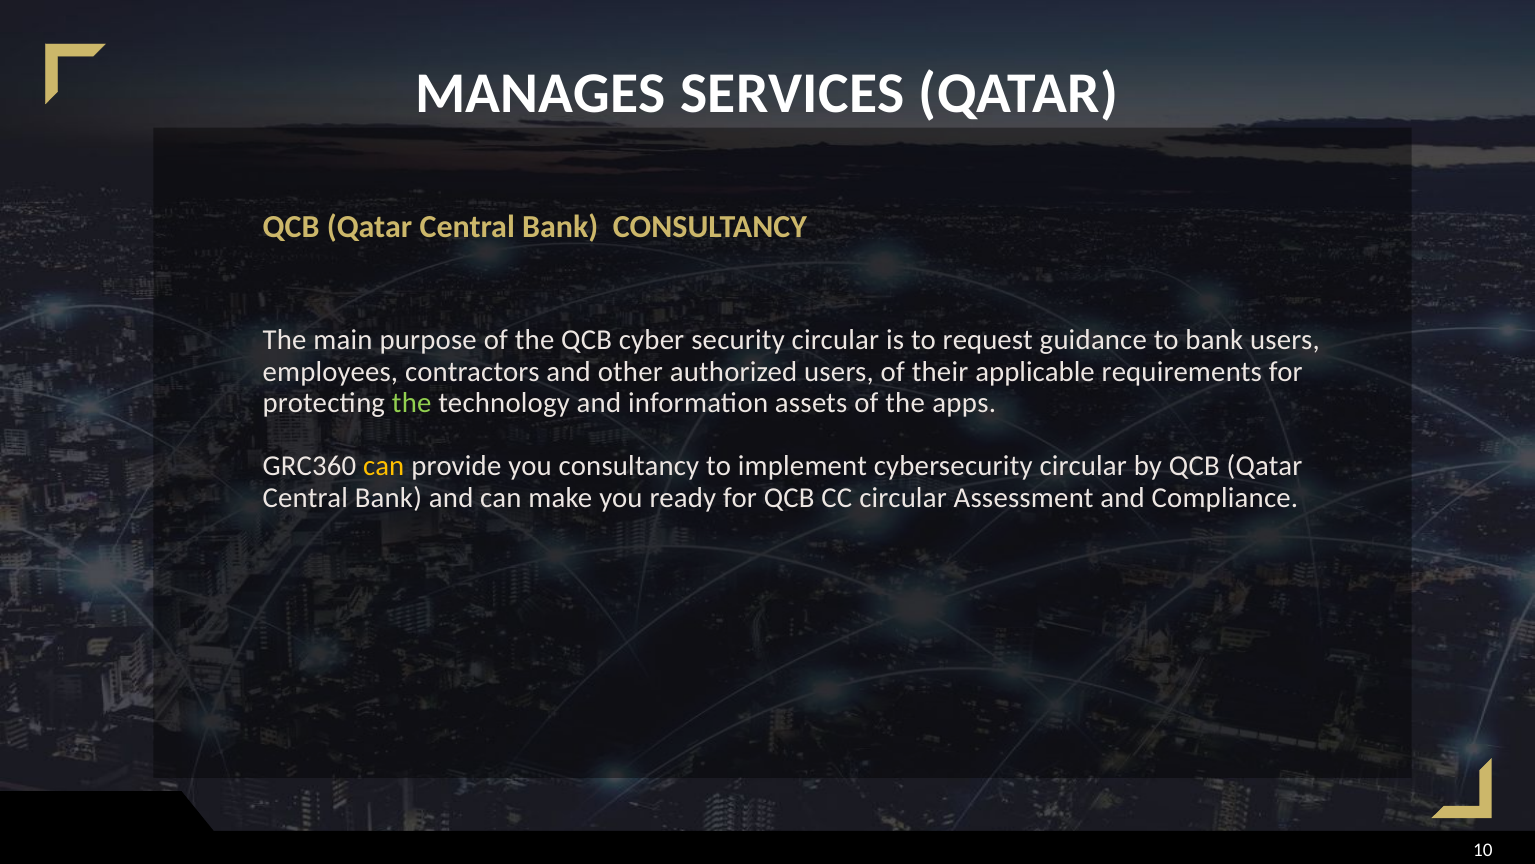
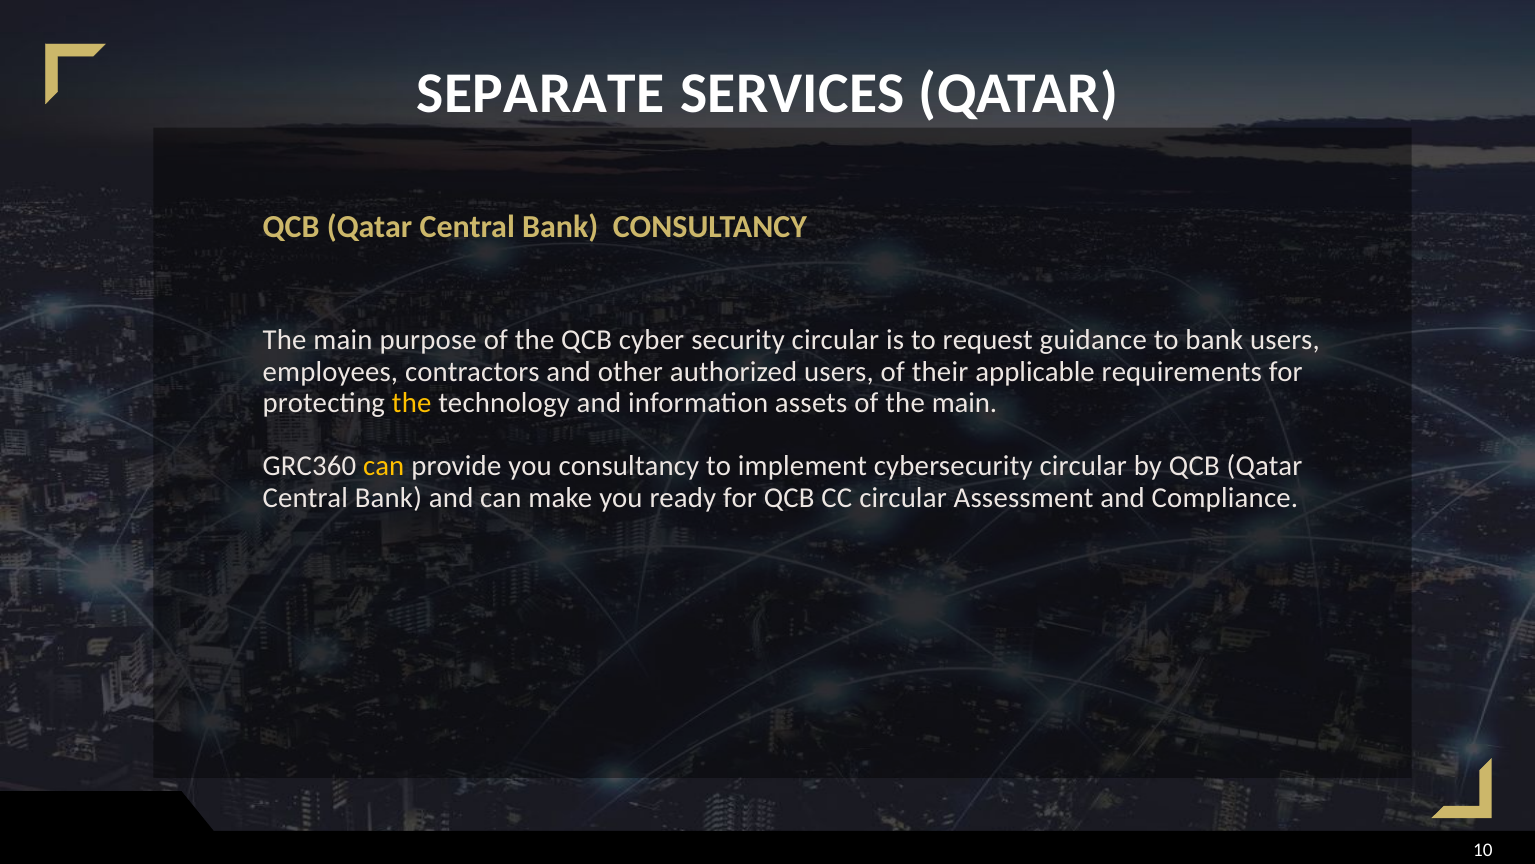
MANAGES: MANAGES -> SEPARATE (541, 94)
the colour: light green -> yellow (412, 403)
of the apps: apps -> main (964, 403)
